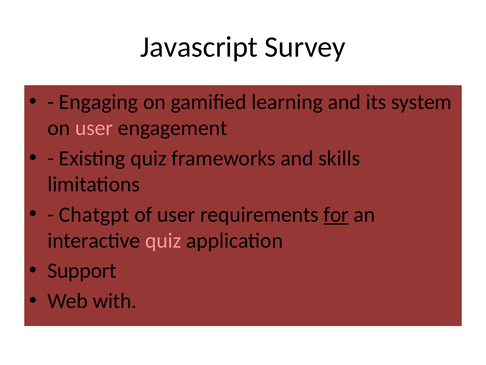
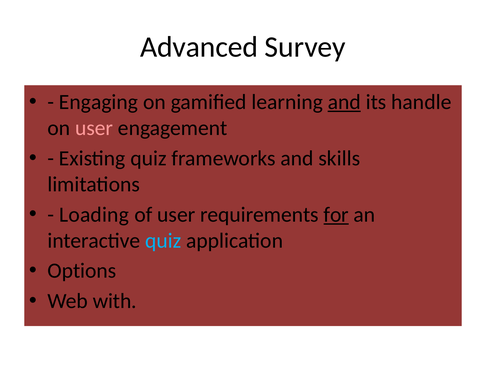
Javascript: Javascript -> Advanced (199, 47)
and underline: none -> present (344, 102)
system: system -> handle (421, 102)
Chatgpt: Chatgpt -> Loading (94, 214)
quiz colour: pink -> light blue (163, 240)
Support: Support -> Options (82, 270)
